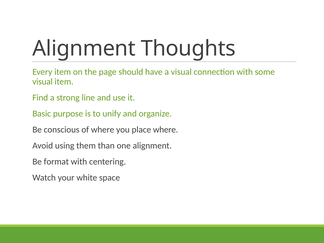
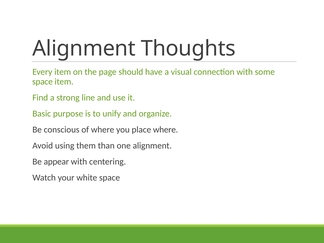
visual: visual -> space (42, 82)
format: format -> appear (56, 162)
